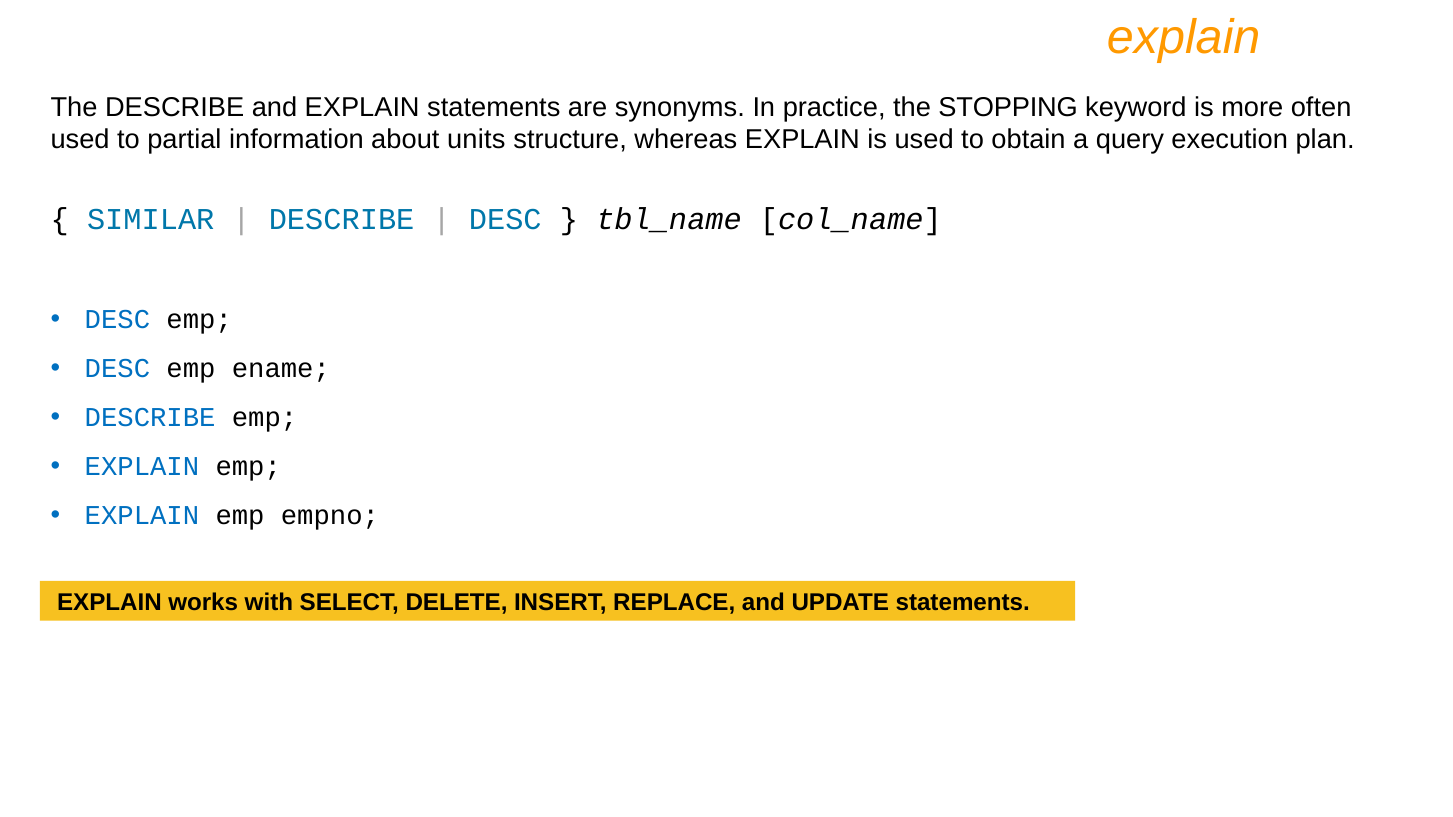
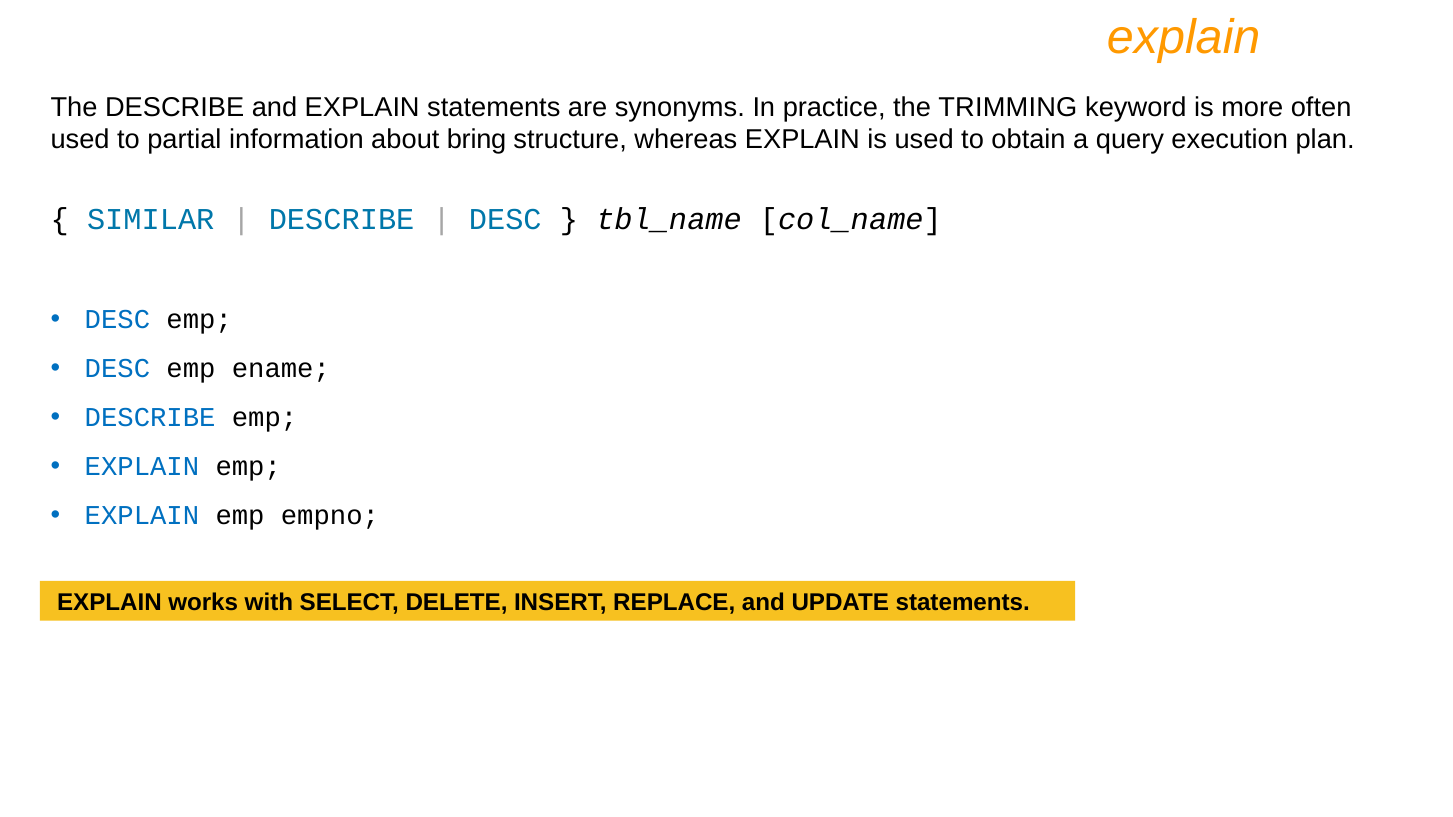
STOPPING: STOPPING -> TRIMMING (1008, 107)
units: units -> bring (477, 140)
